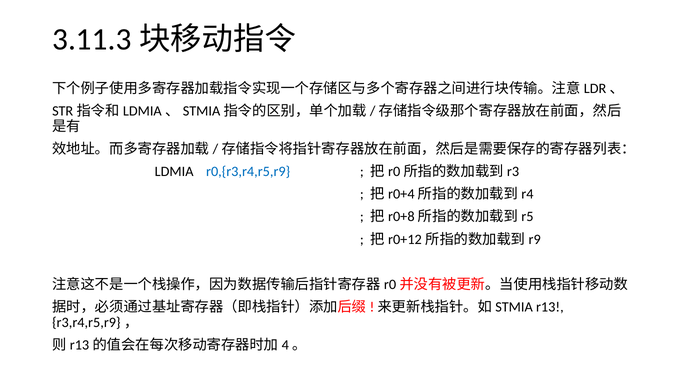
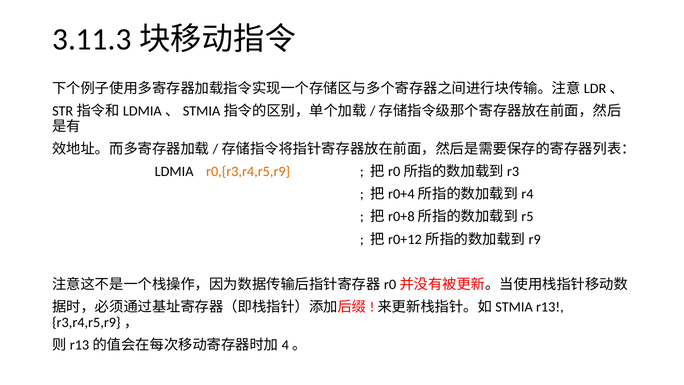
r0,{r3,r4,r5,r9 colour: blue -> orange (248, 172)
